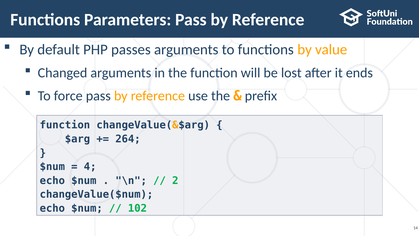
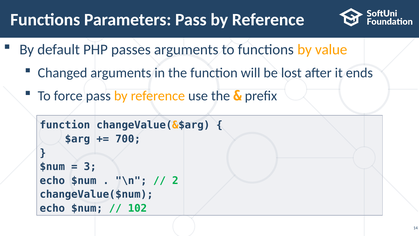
264: 264 -> 700 (128, 139)
4: 4 -> 3 (90, 167)
